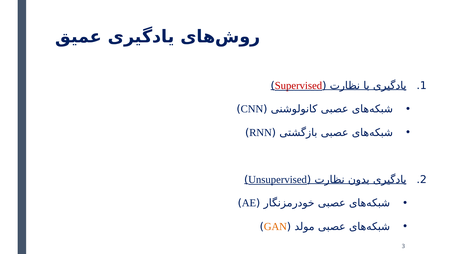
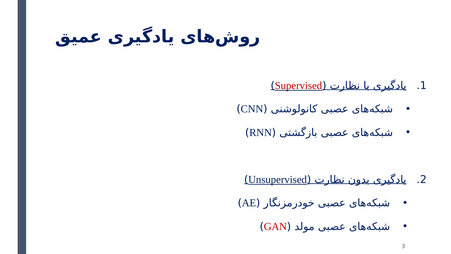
GAN colour: orange -> red (275, 226)
